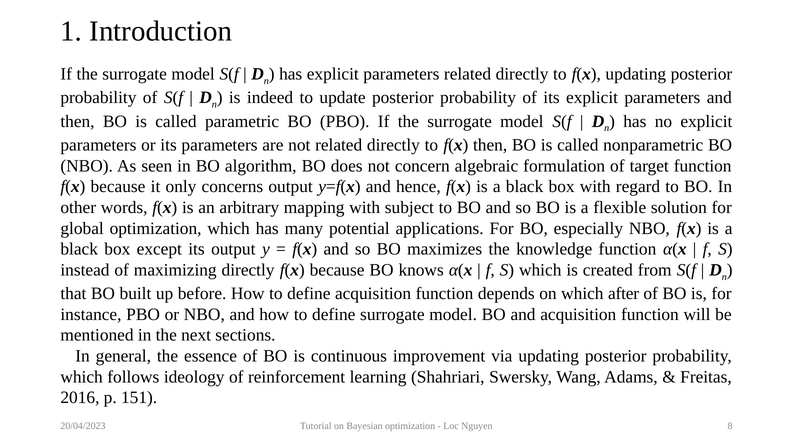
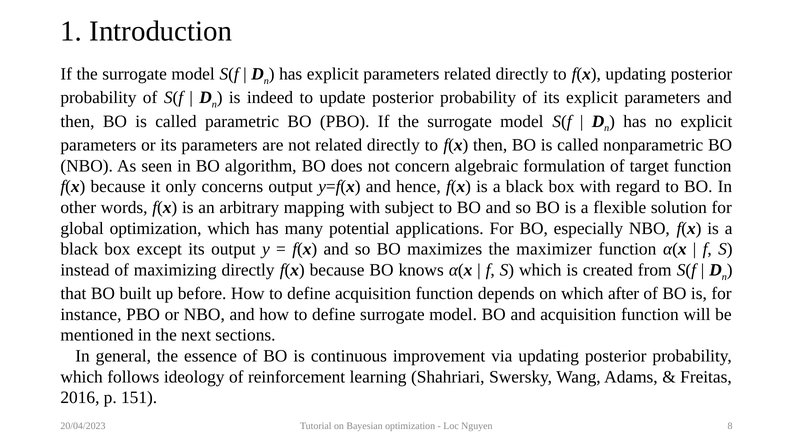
knowledge: knowledge -> maximizer (554, 249)
